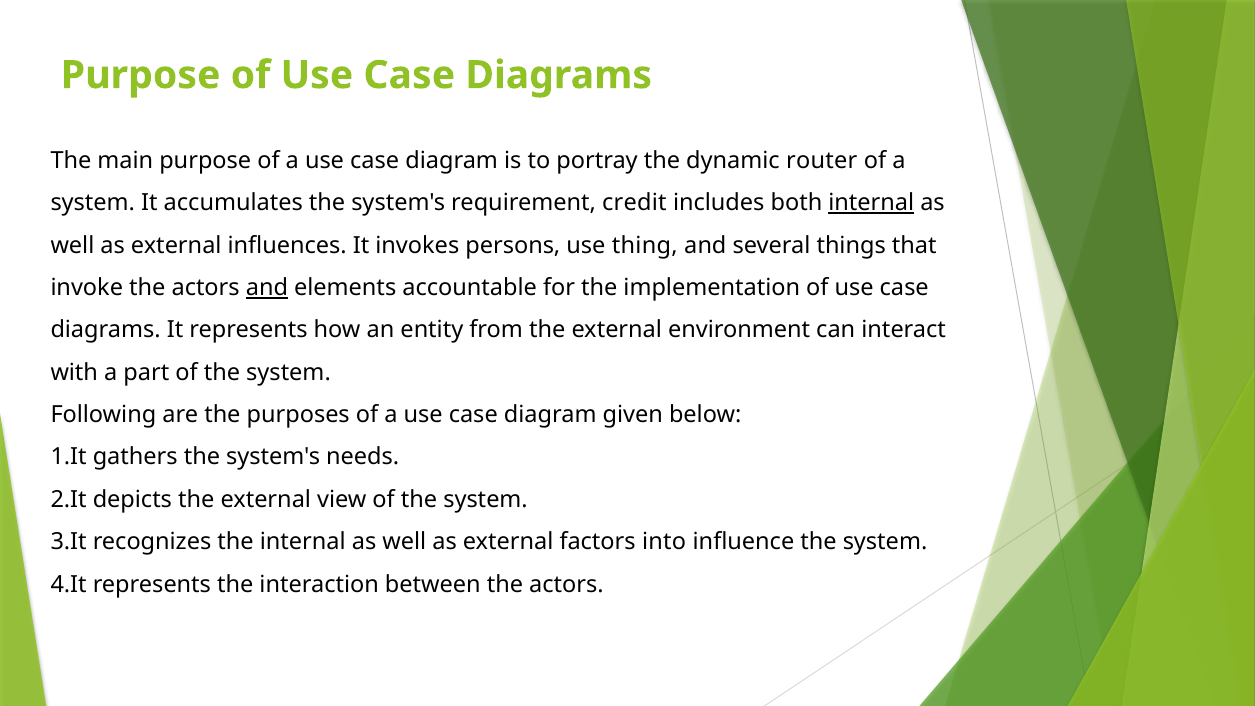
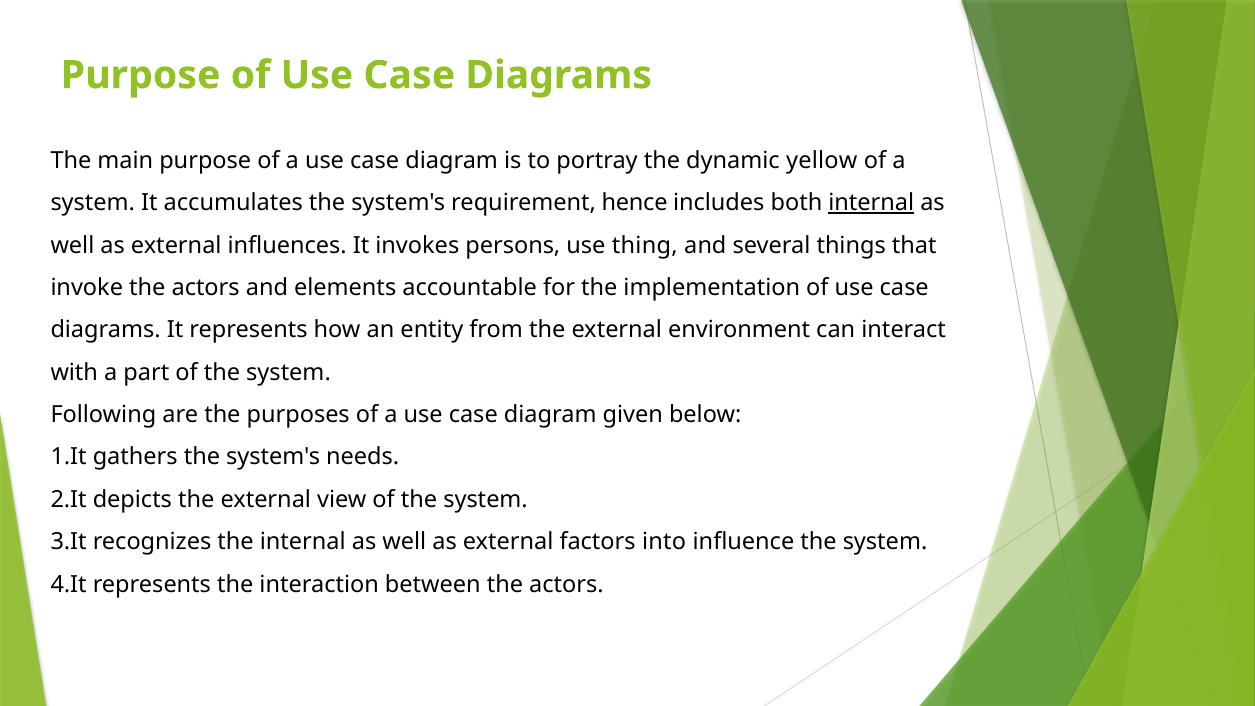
router: router -> yellow (822, 161)
credit: credit -> hence (635, 203)
and underline: present -> none (267, 288)
